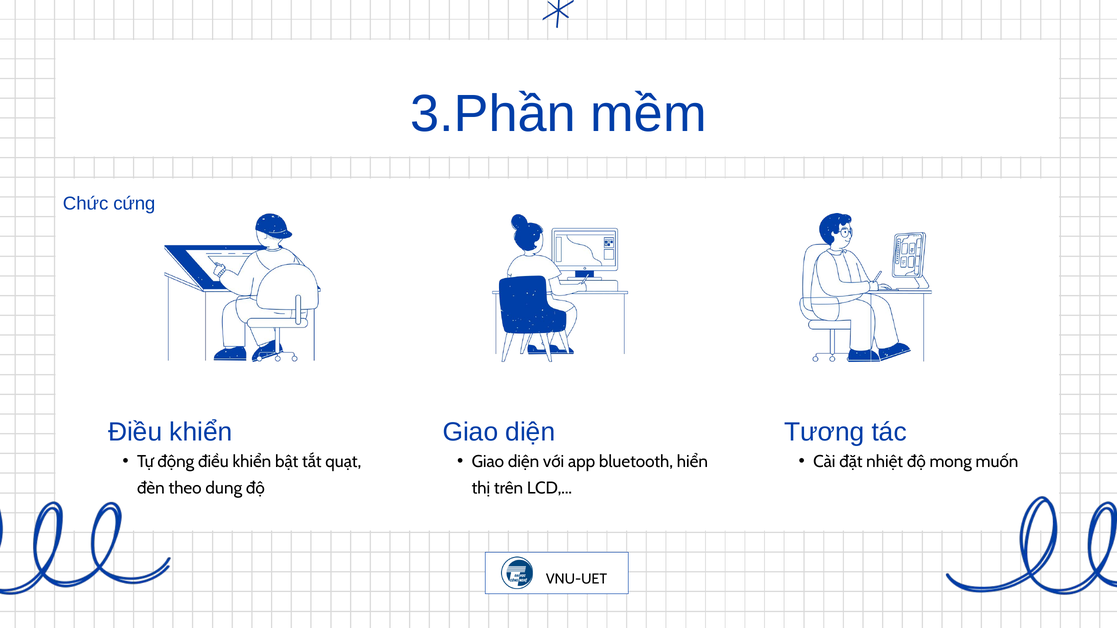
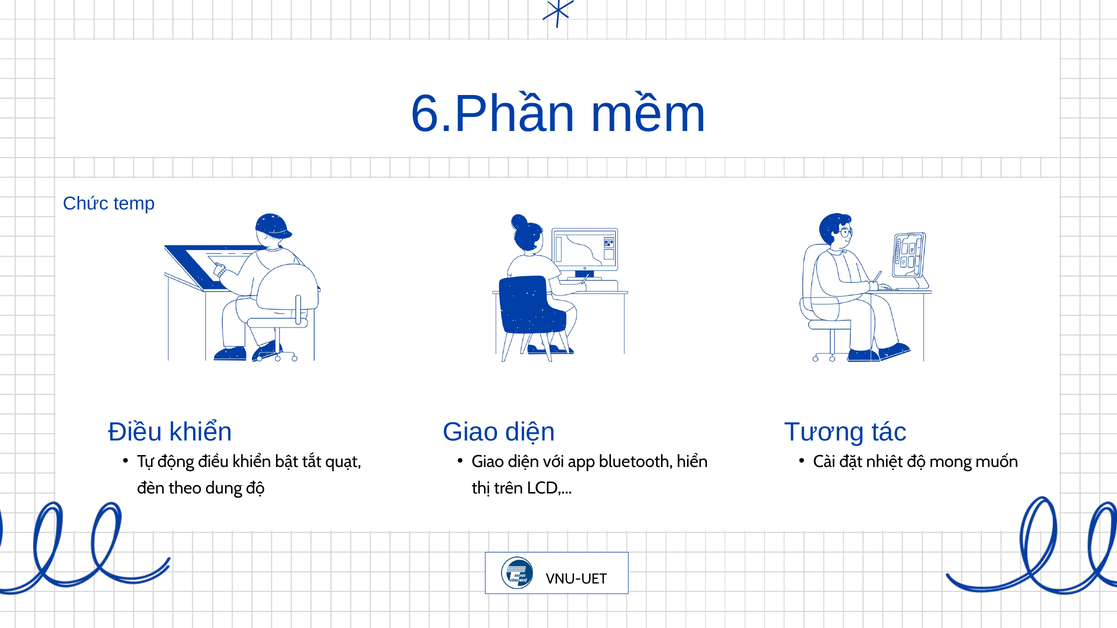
3.Phần: 3.Phần -> 6.Phần (493, 114)
cứng: cứng -> temp (134, 204)
